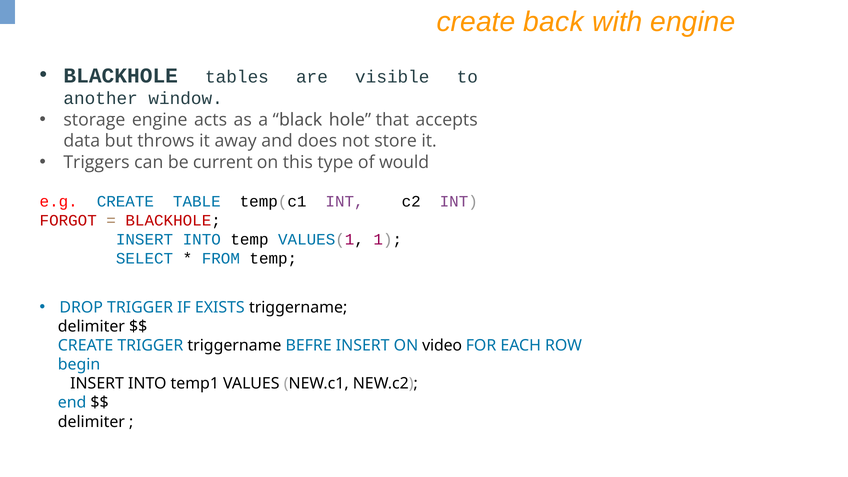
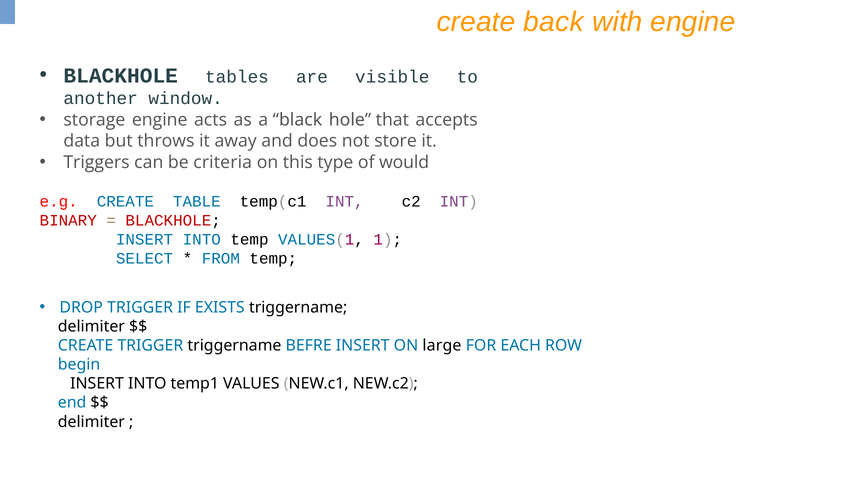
current: current -> criteria (223, 162)
FORGOT: FORGOT -> BINARY (68, 220)
video: video -> large (442, 346)
